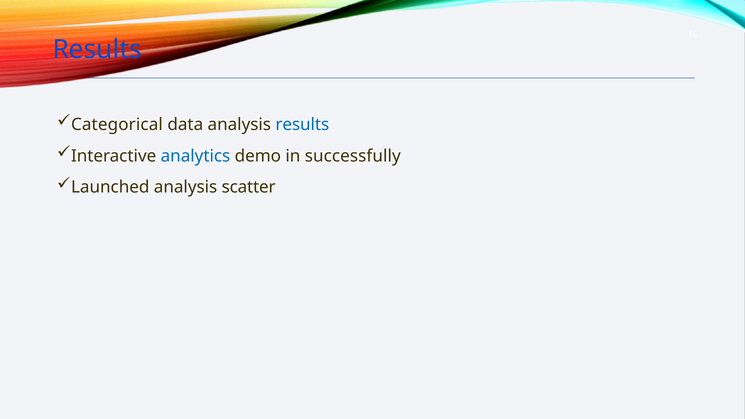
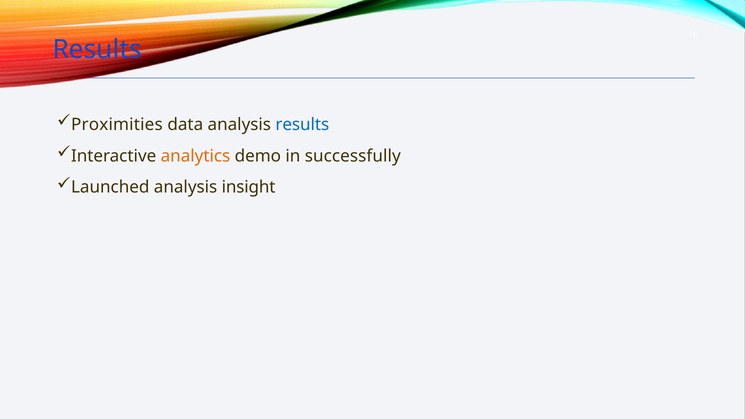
Categorical: Categorical -> Proximities (117, 125)
analytics colour: blue -> orange (195, 156)
scatter: scatter -> insight (249, 187)
